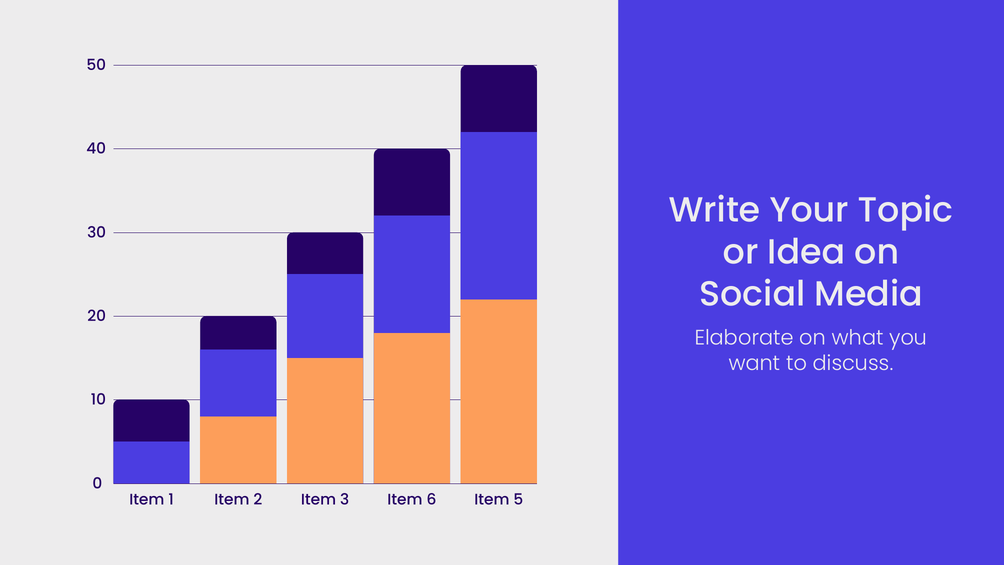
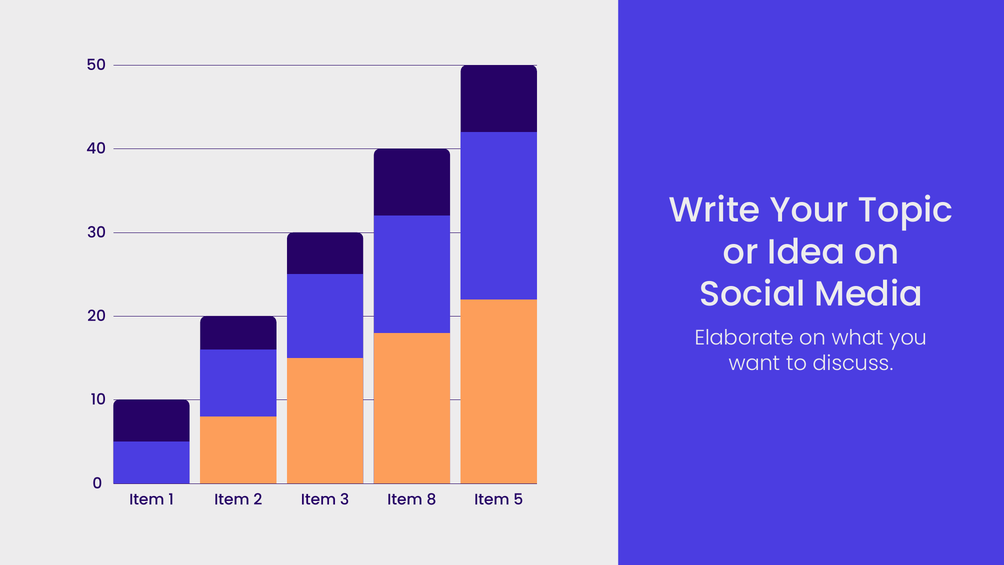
6: 6 -> 8 (431, 499)
